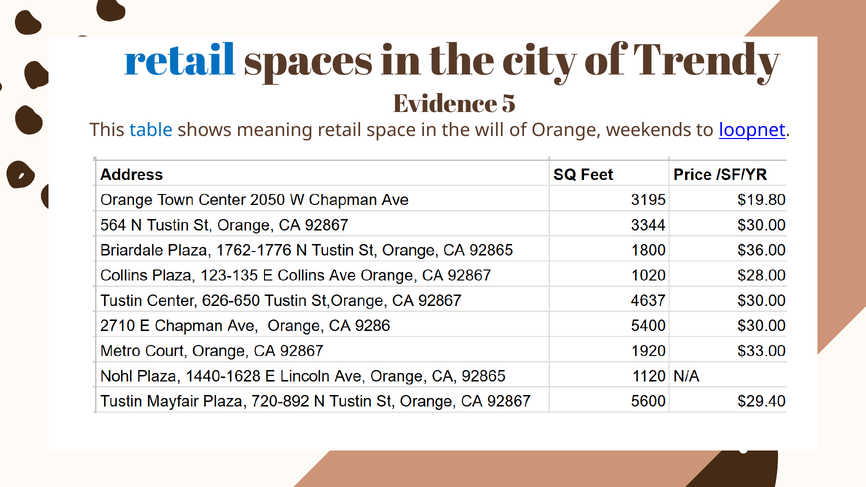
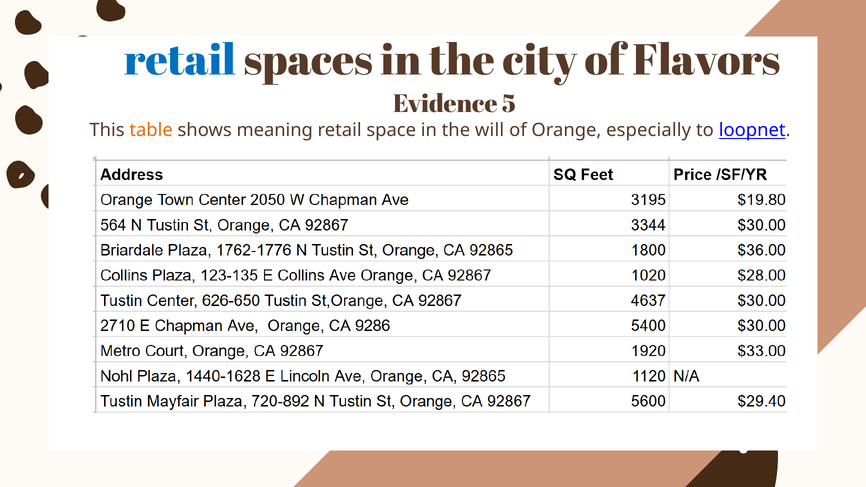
Trendy: Trendy -> Flavors (707, 60)
table colour: blue -> orange (151, 130)
weekends: weekends -> especially (649, 130)
